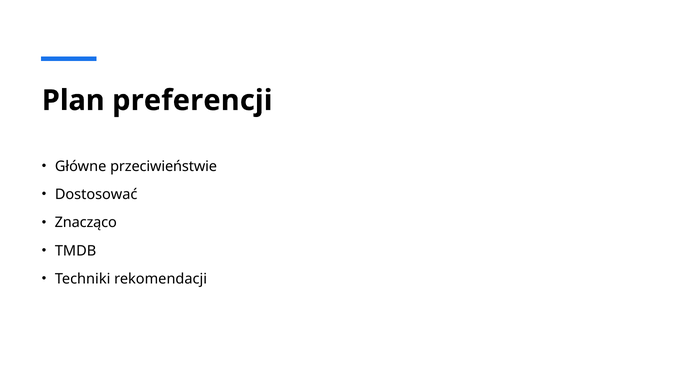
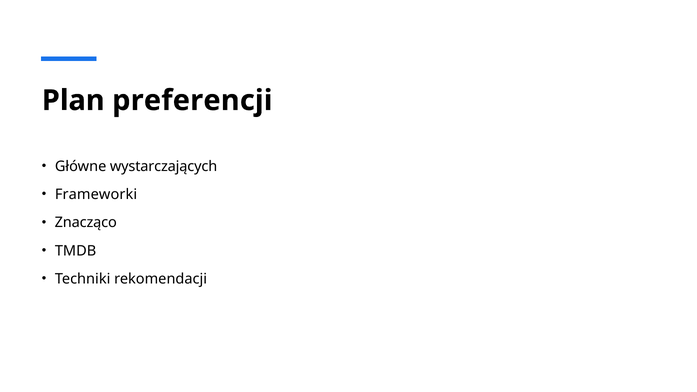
przeciwieństwie: przeciwieństwie -> wystarczających (164, 166)
Dostosować: Dostosować -> Frameworki (96, 195)
